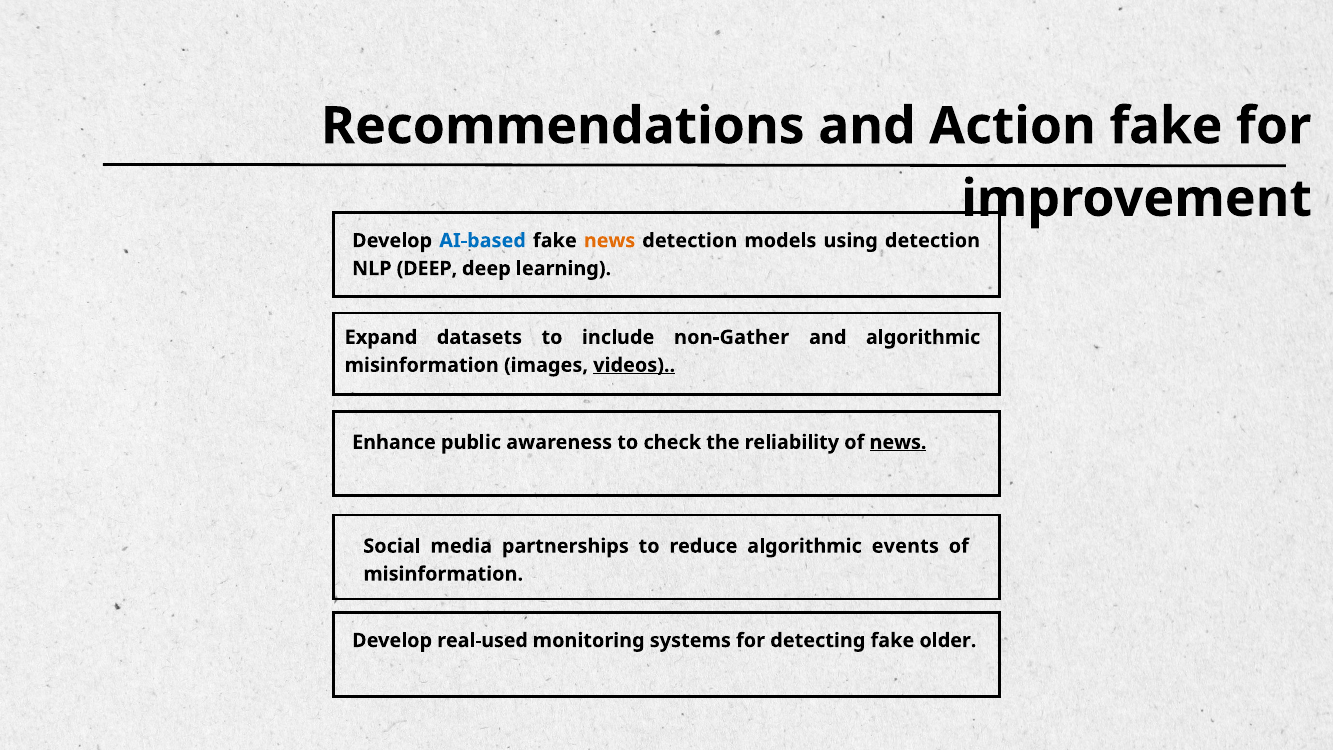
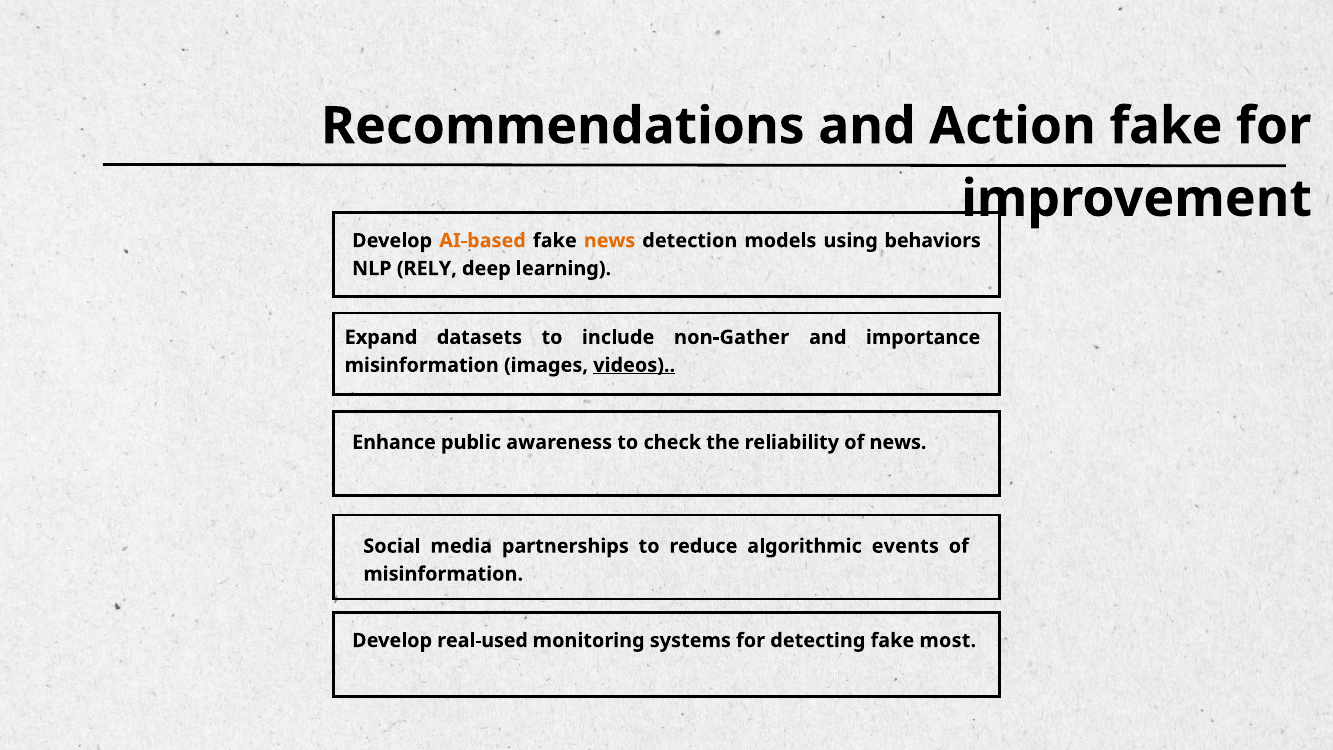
AI-based colour: blue -> orange (483, 241)
using detection: detection -> behaviors (933, 241)
NLP DEEP: DEEP -> RELY (427, 268)
and algorithmic: algorithmic -> importance (923, 337)
news underline: present -> none (898, 442)
older: older -> most (948, 640)
